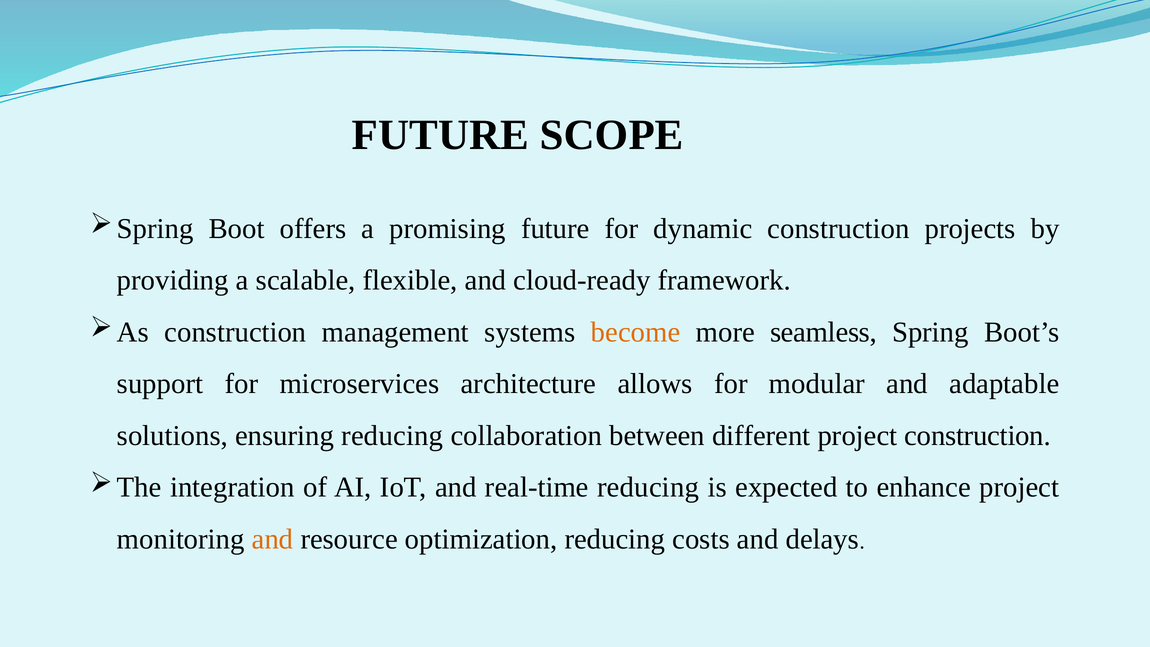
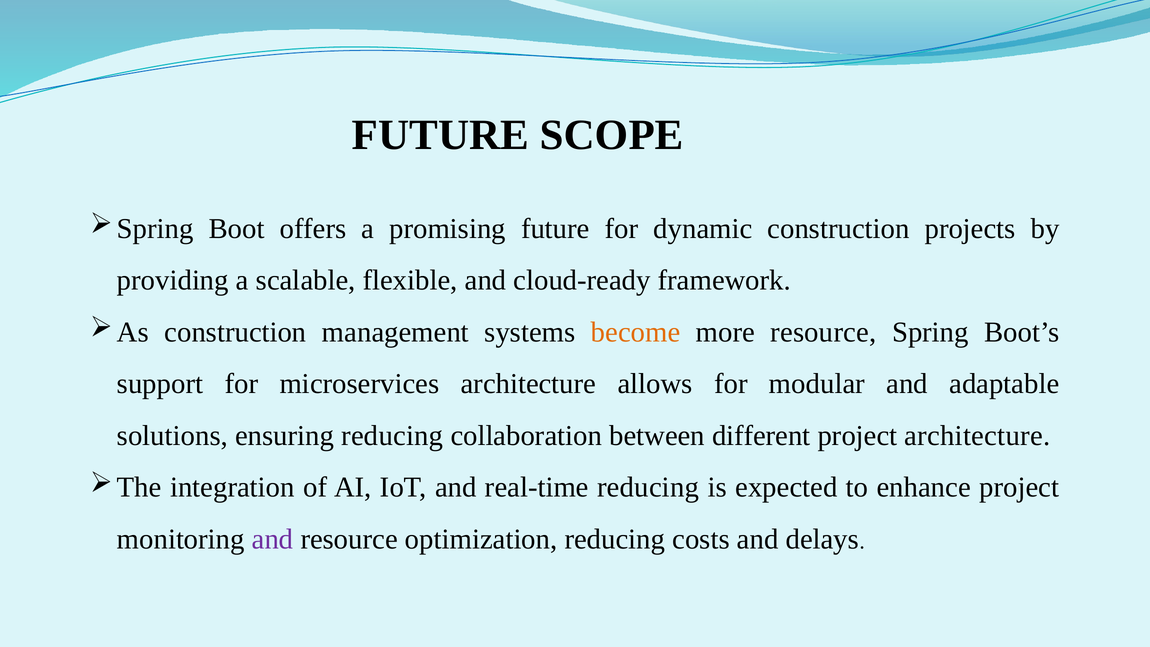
more seamless: seamless -> resource (823, 332)
project construction: construction -> architecture (977, 436)
and colour: orange -> purple (273, 539)
